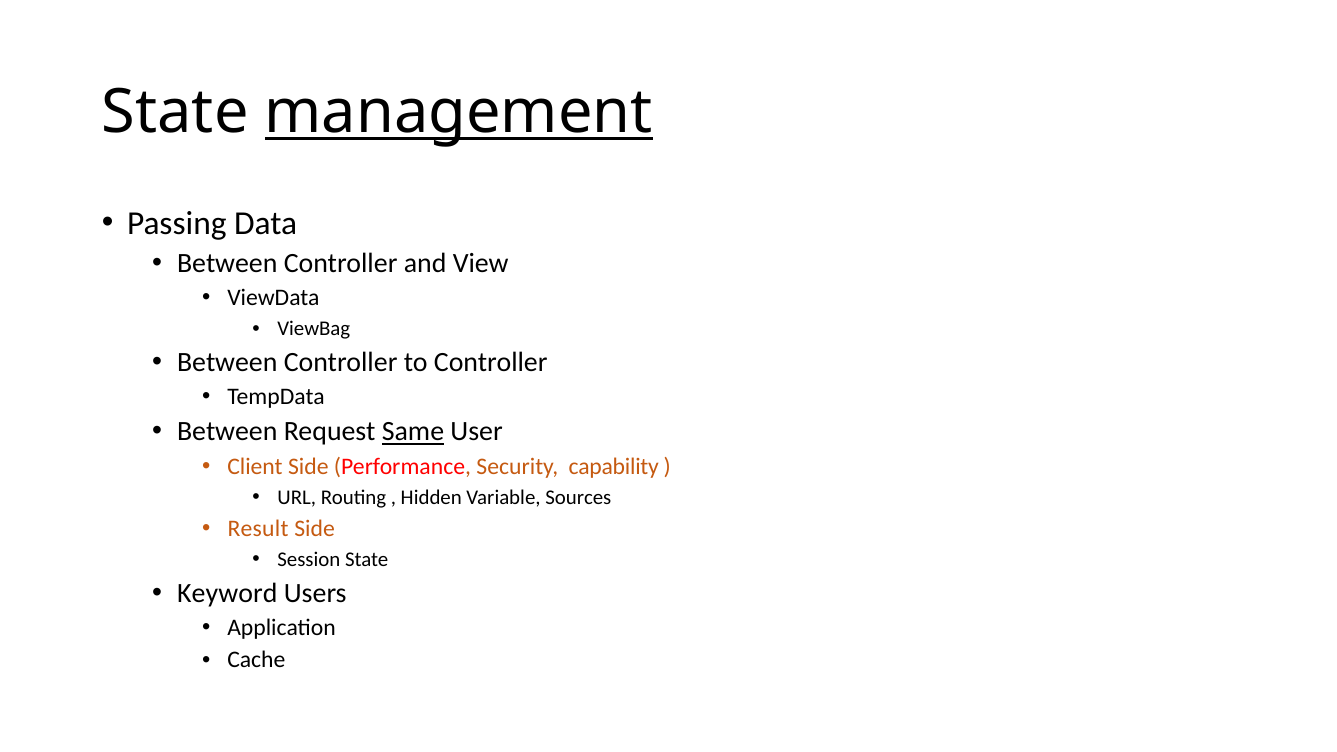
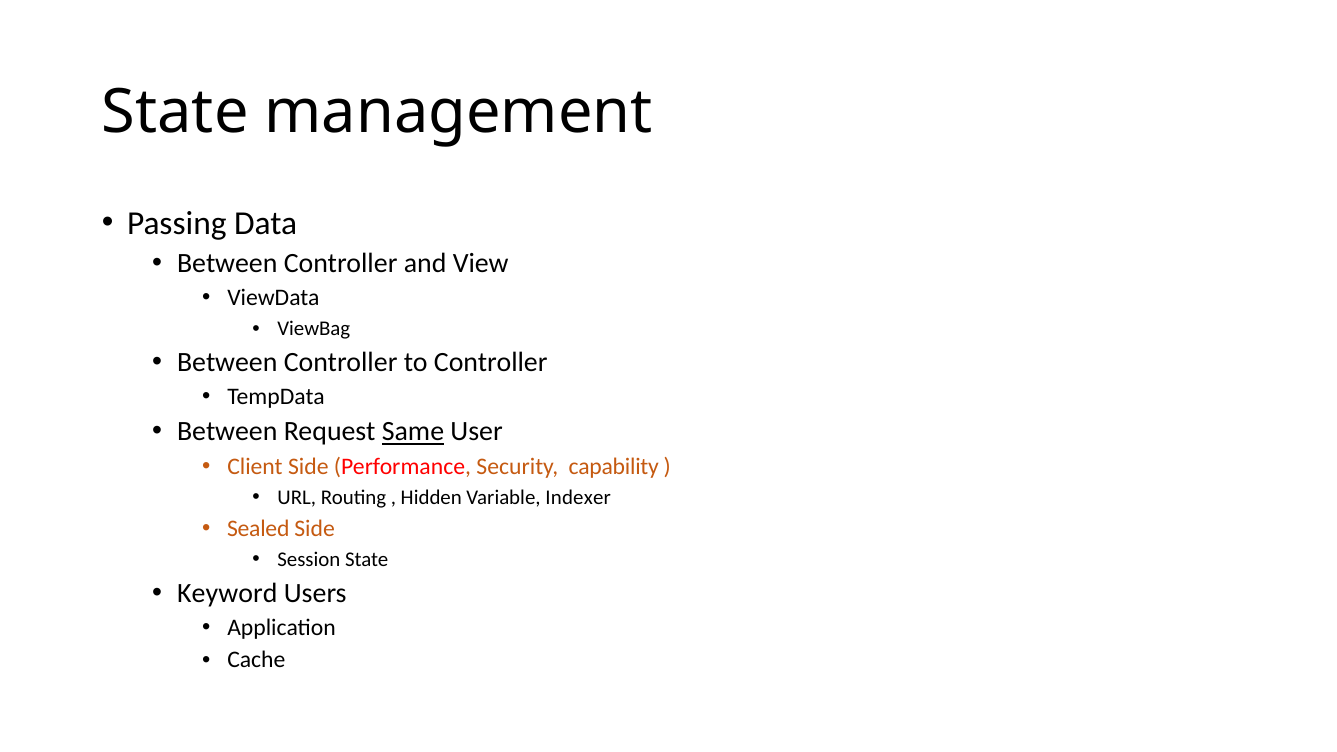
management underline: present -> none (459, 112)
Sources: Sources -> Indexer (578, 498)
Result: Result -> Sealed (258, 529)
